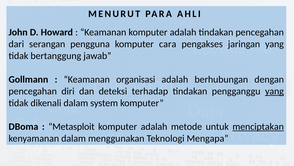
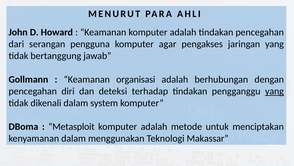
cara: cara -> agar (168, 44)
menciptakan underline: present -> none (258, 126)
Mengapa: Mengapa -> Makassar (208, 138)
